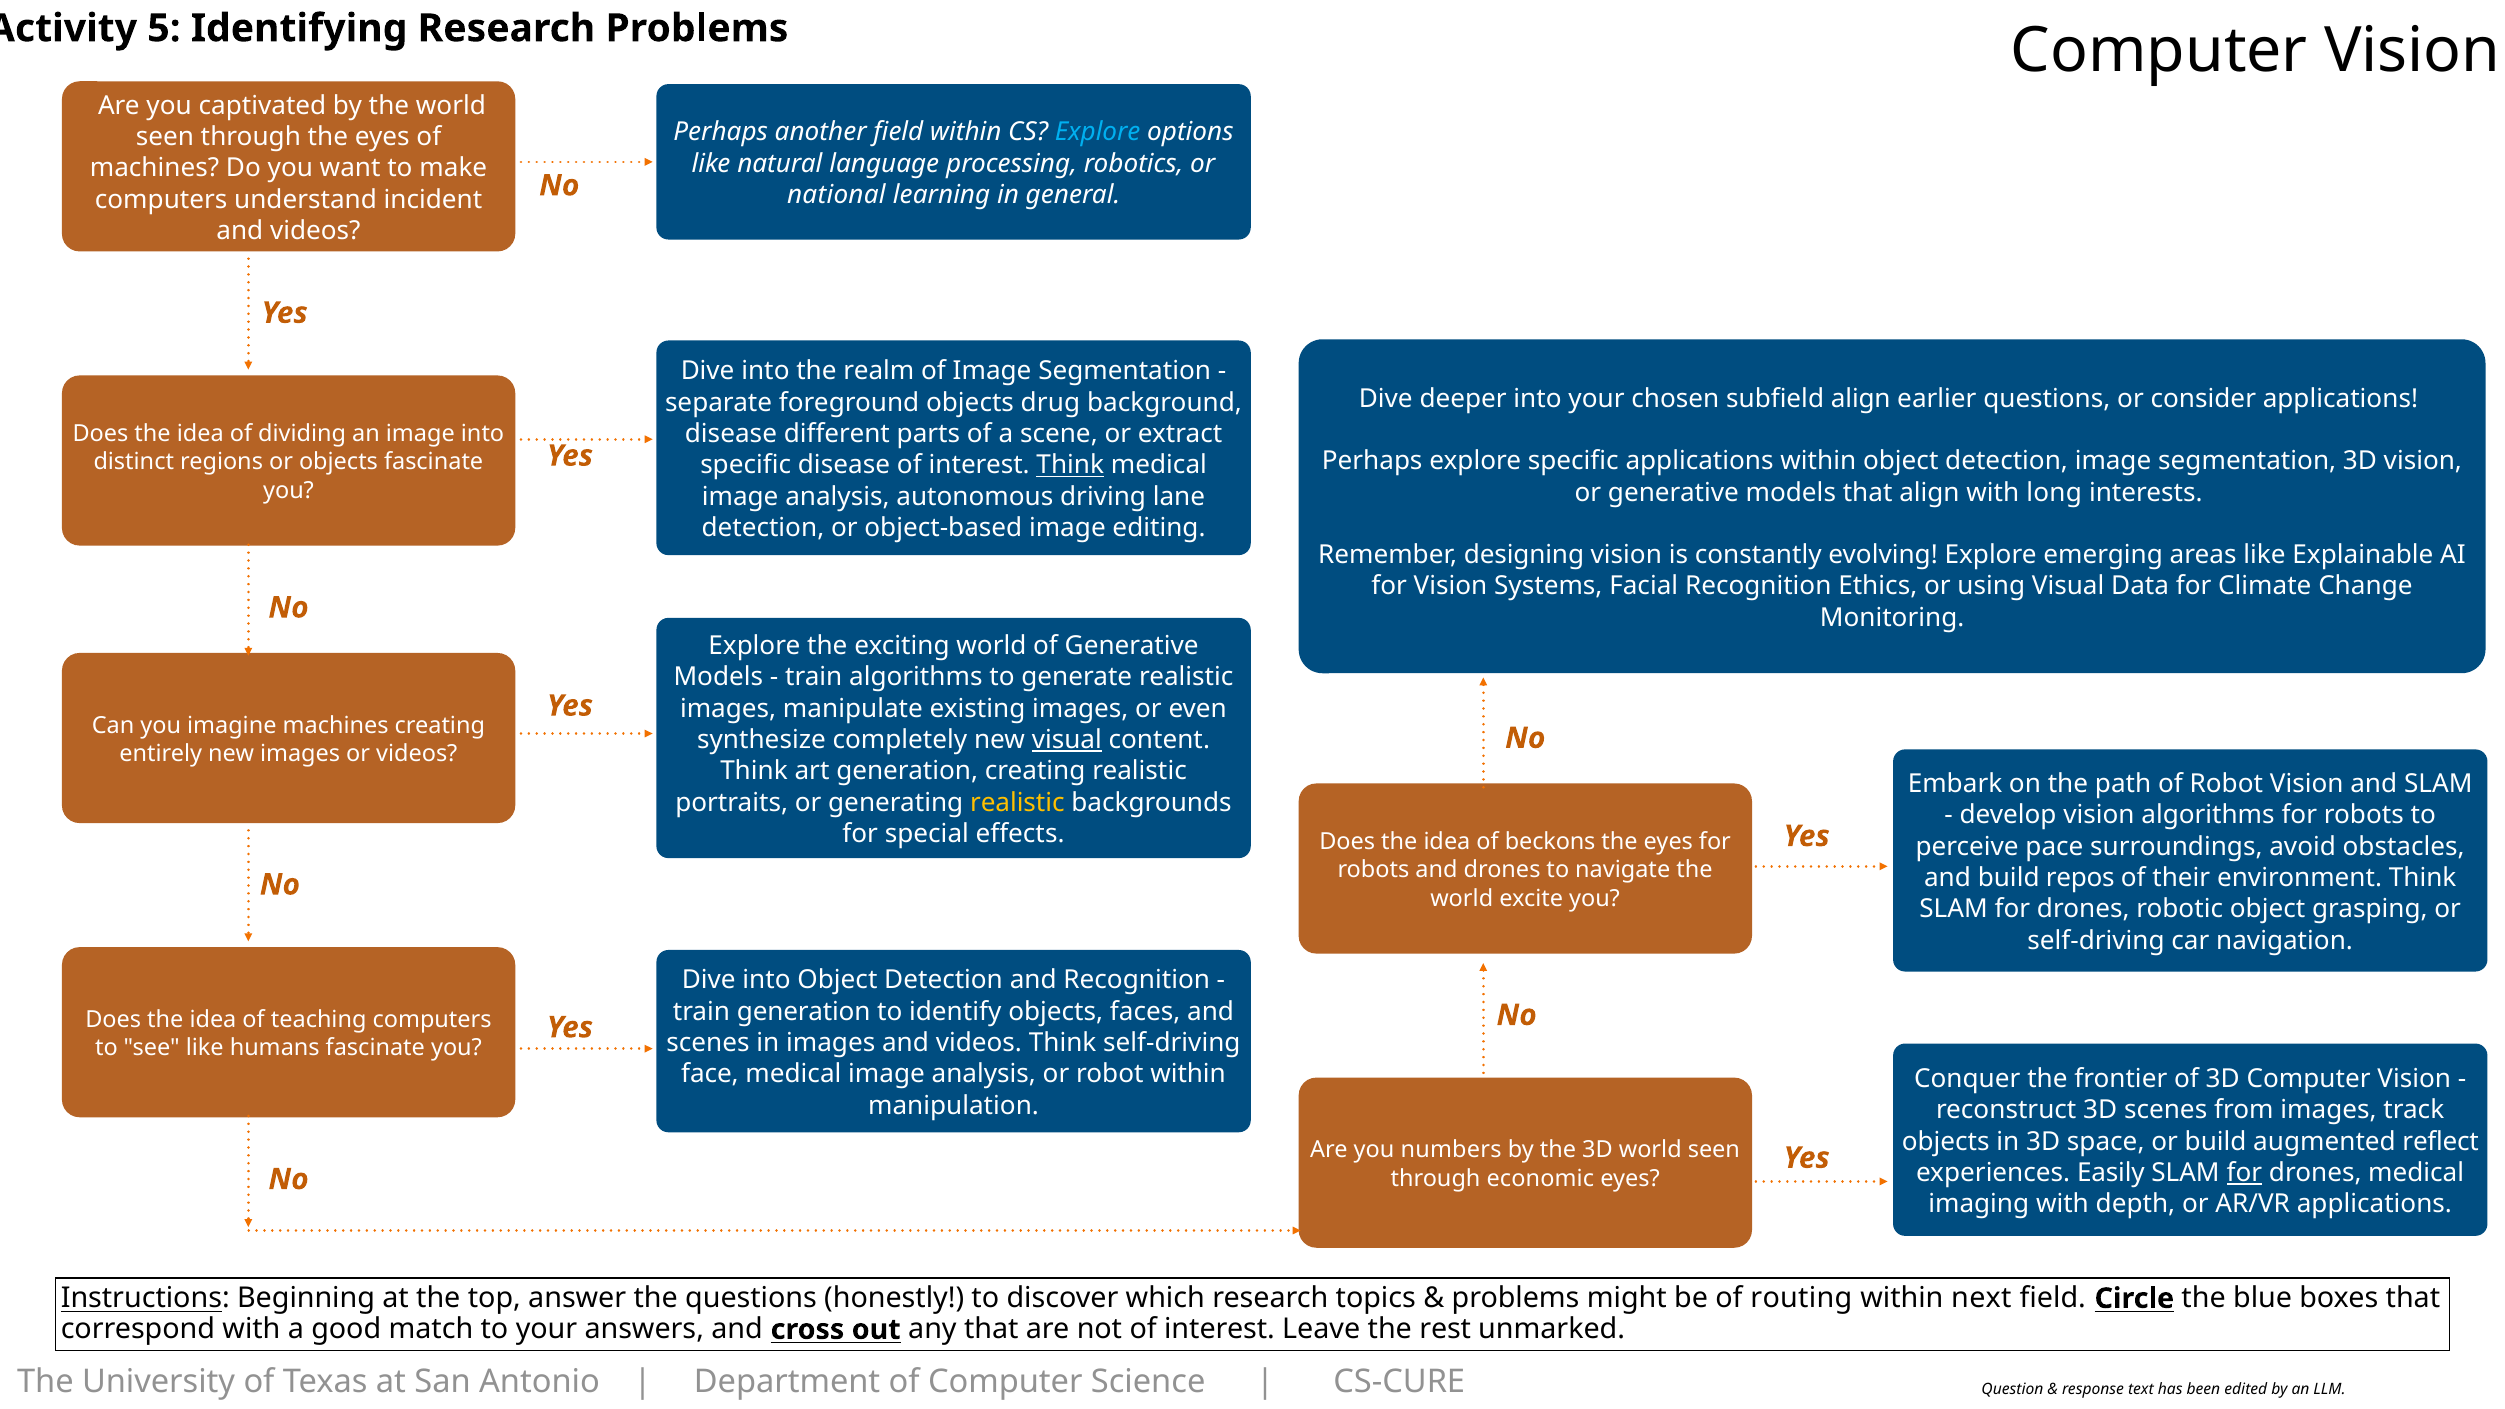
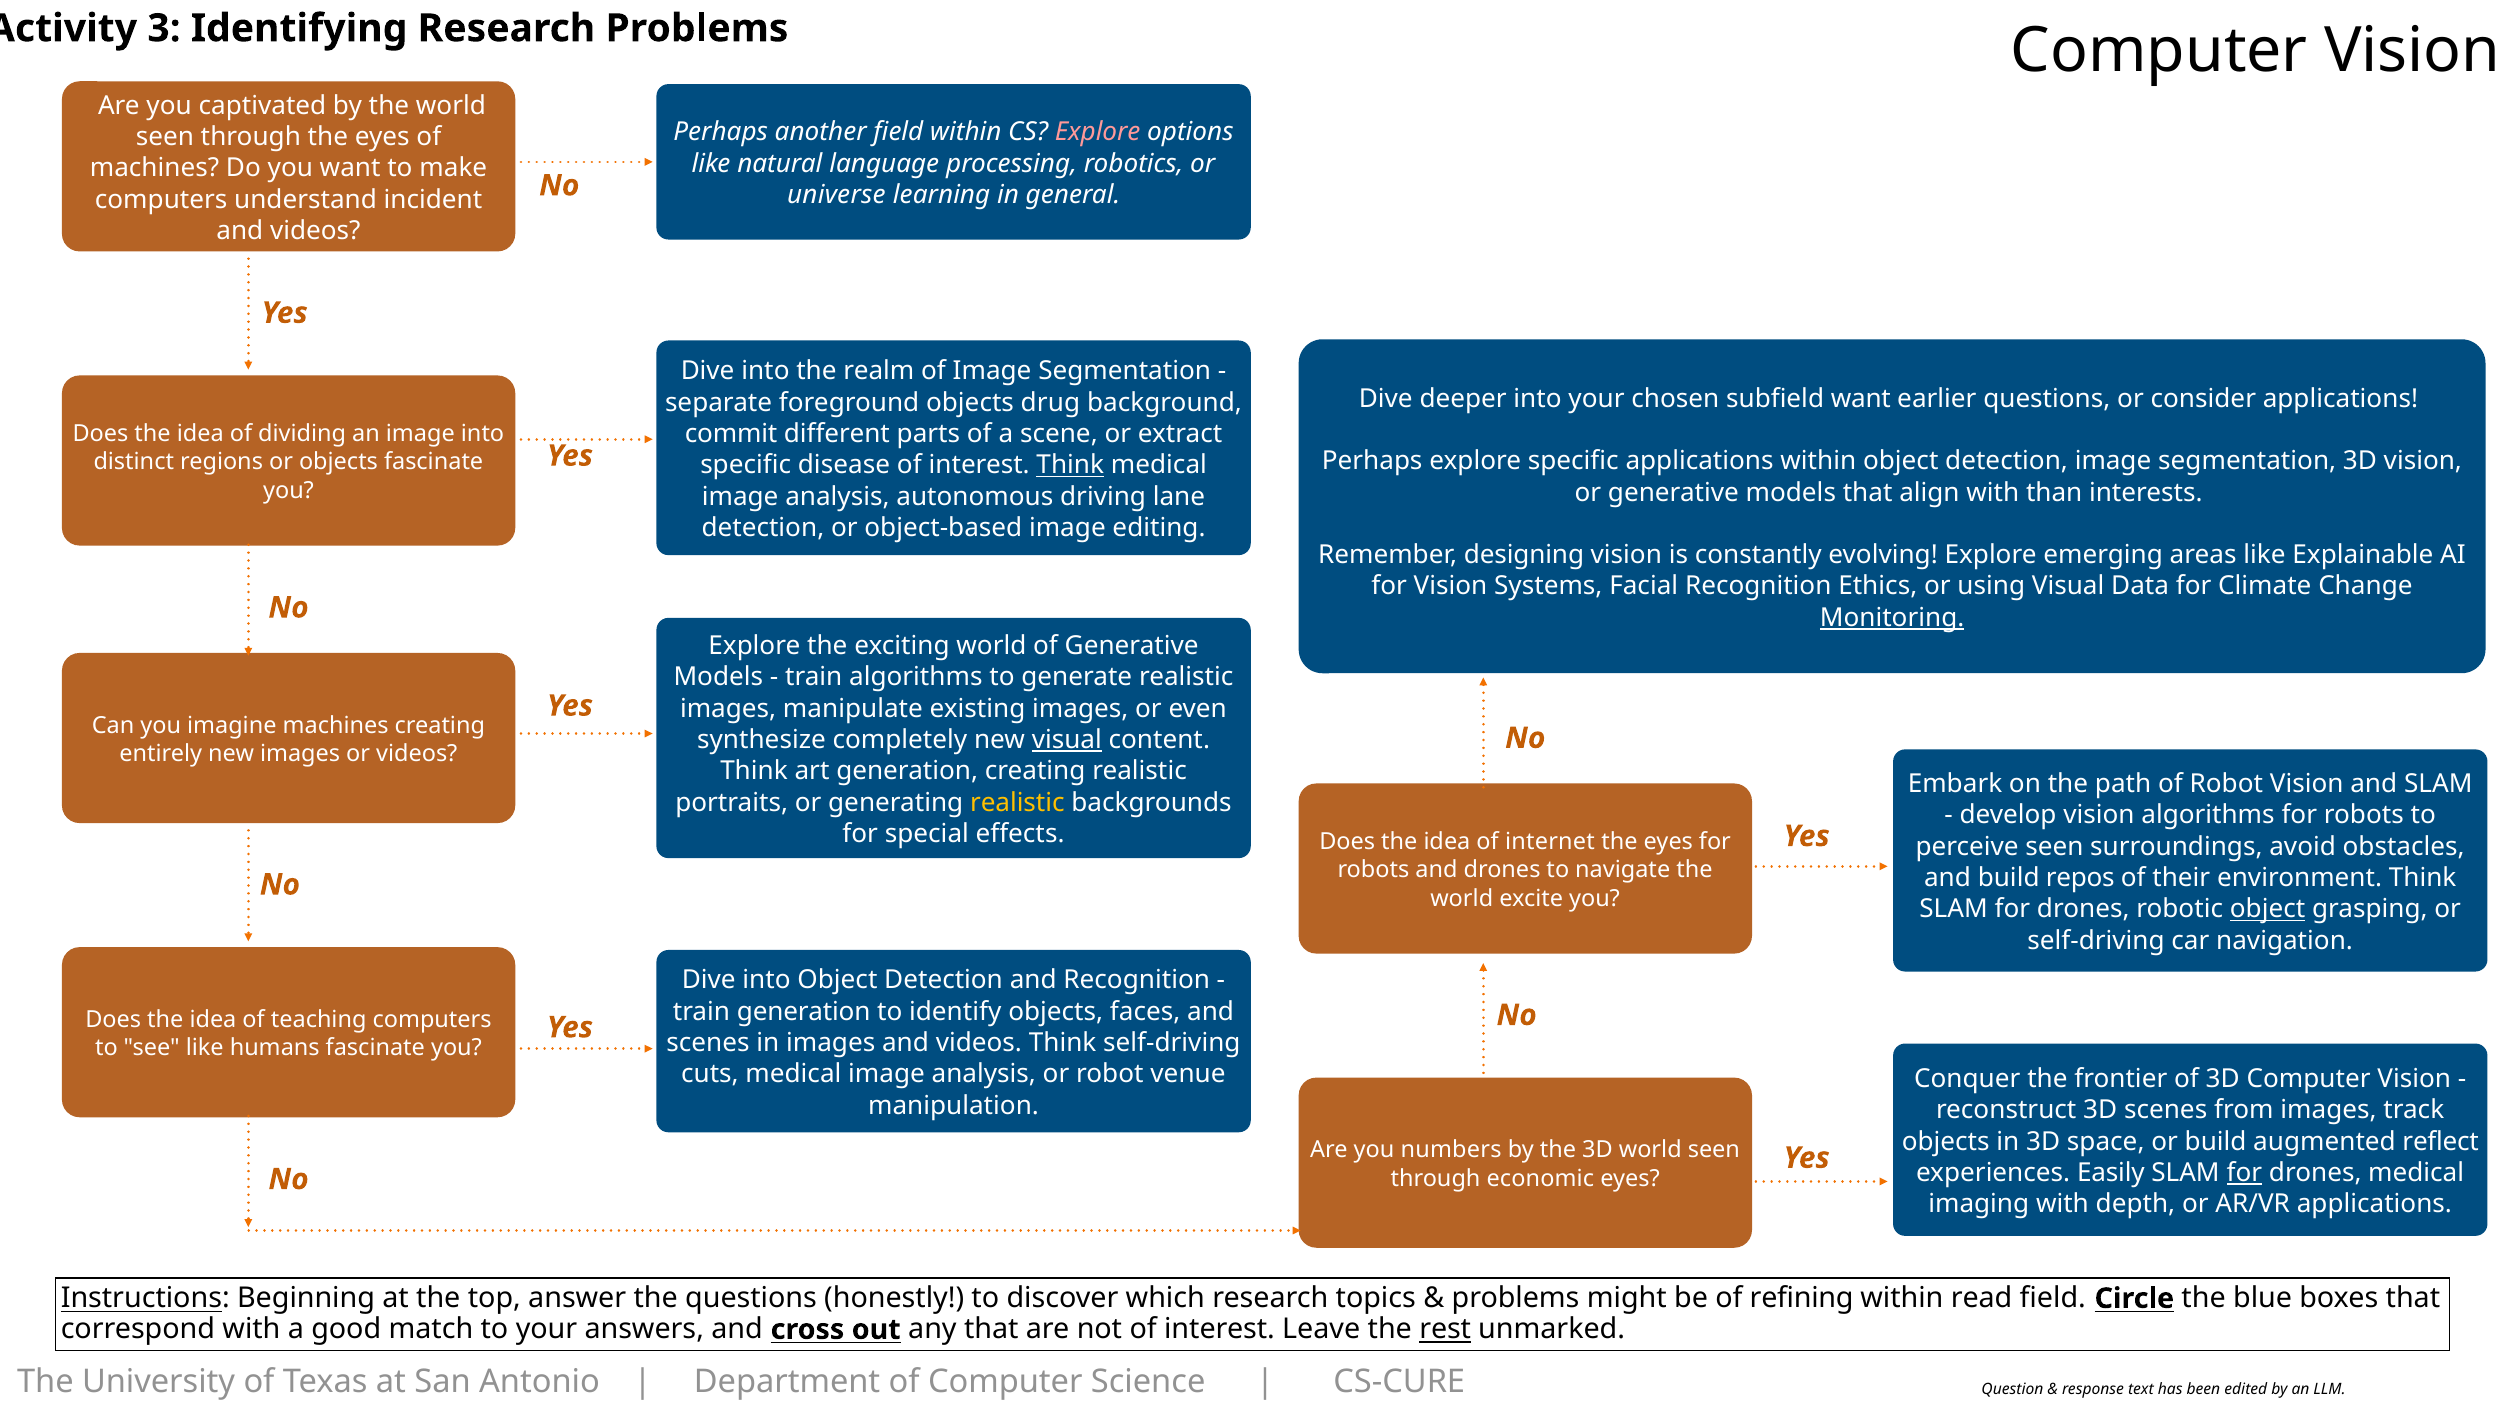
5: 5 -> 3 (164, 28)
Explore colour: light blue -> pink (1098, 132)
national: national -> universe (836, 195)
subfield align: align -> want (1861, 398)
disease: disease -> commit (731, 434)
long: long -> than (2054, 492)
Monitoring underline: none -> present (1892, 618)
beckons: beckons -> internet (1550, 842)
perceive pace: pace -> seen (2054, 847)
object underline: none -> present (2268, 909)
face: face -> cuts (710, 1074)
robot within: within -> venue (1188, 1074)
routing: routing -> refining (1802, 1299)
next: next -> read (1982, 1299)
rest underline: none -> present (1445, 1330)
